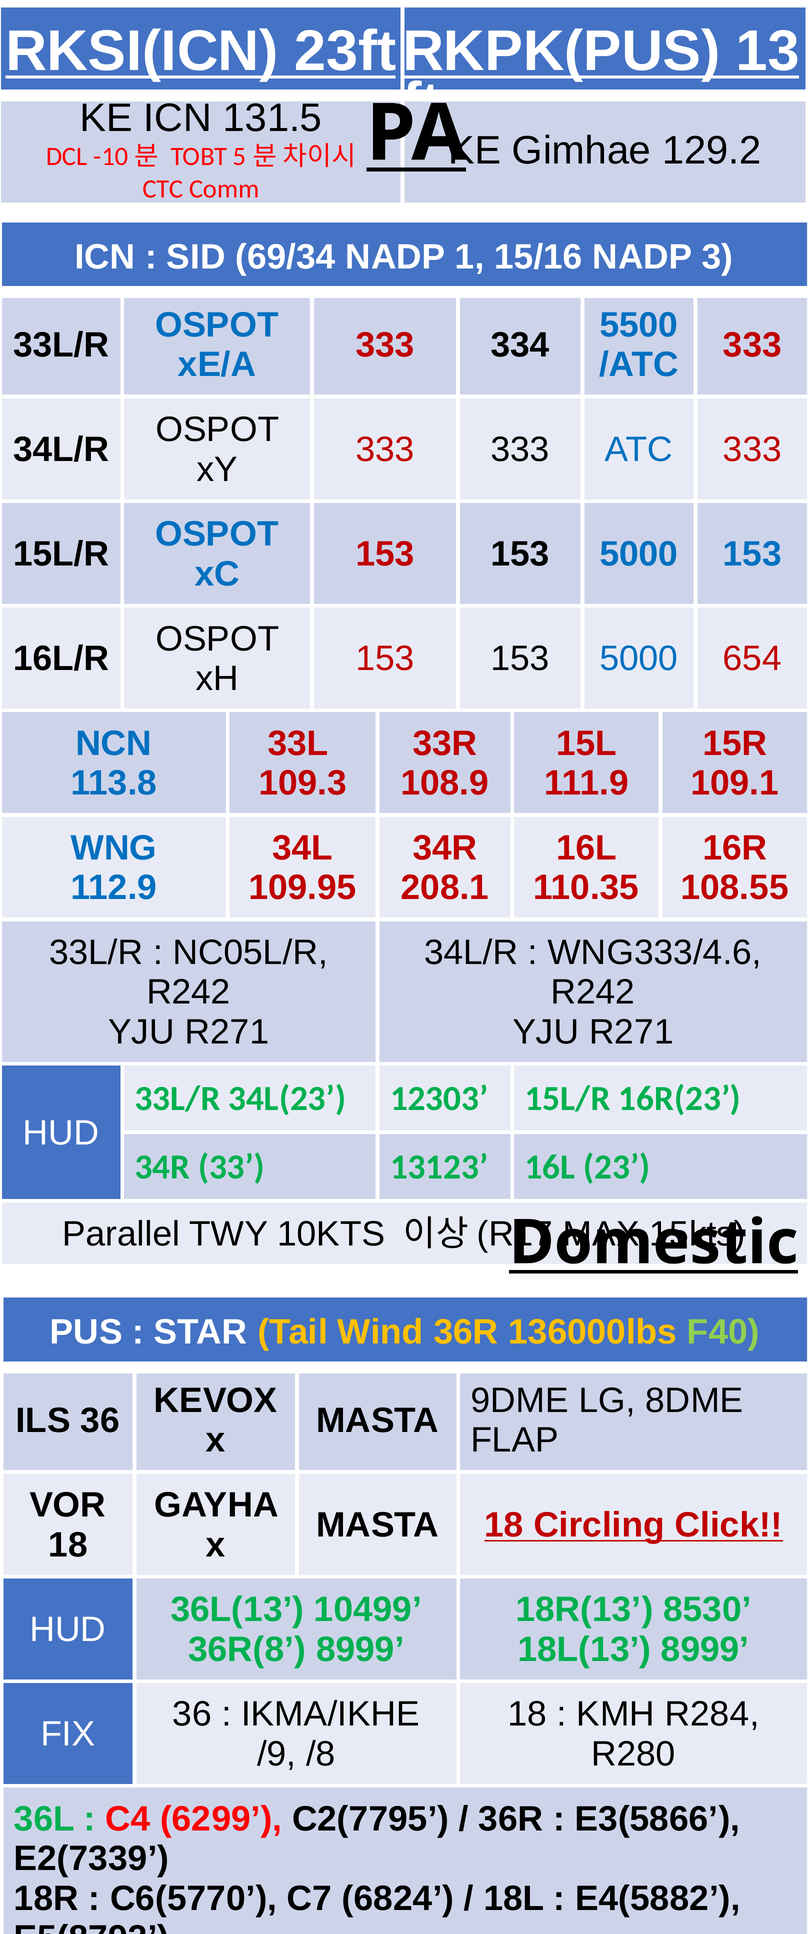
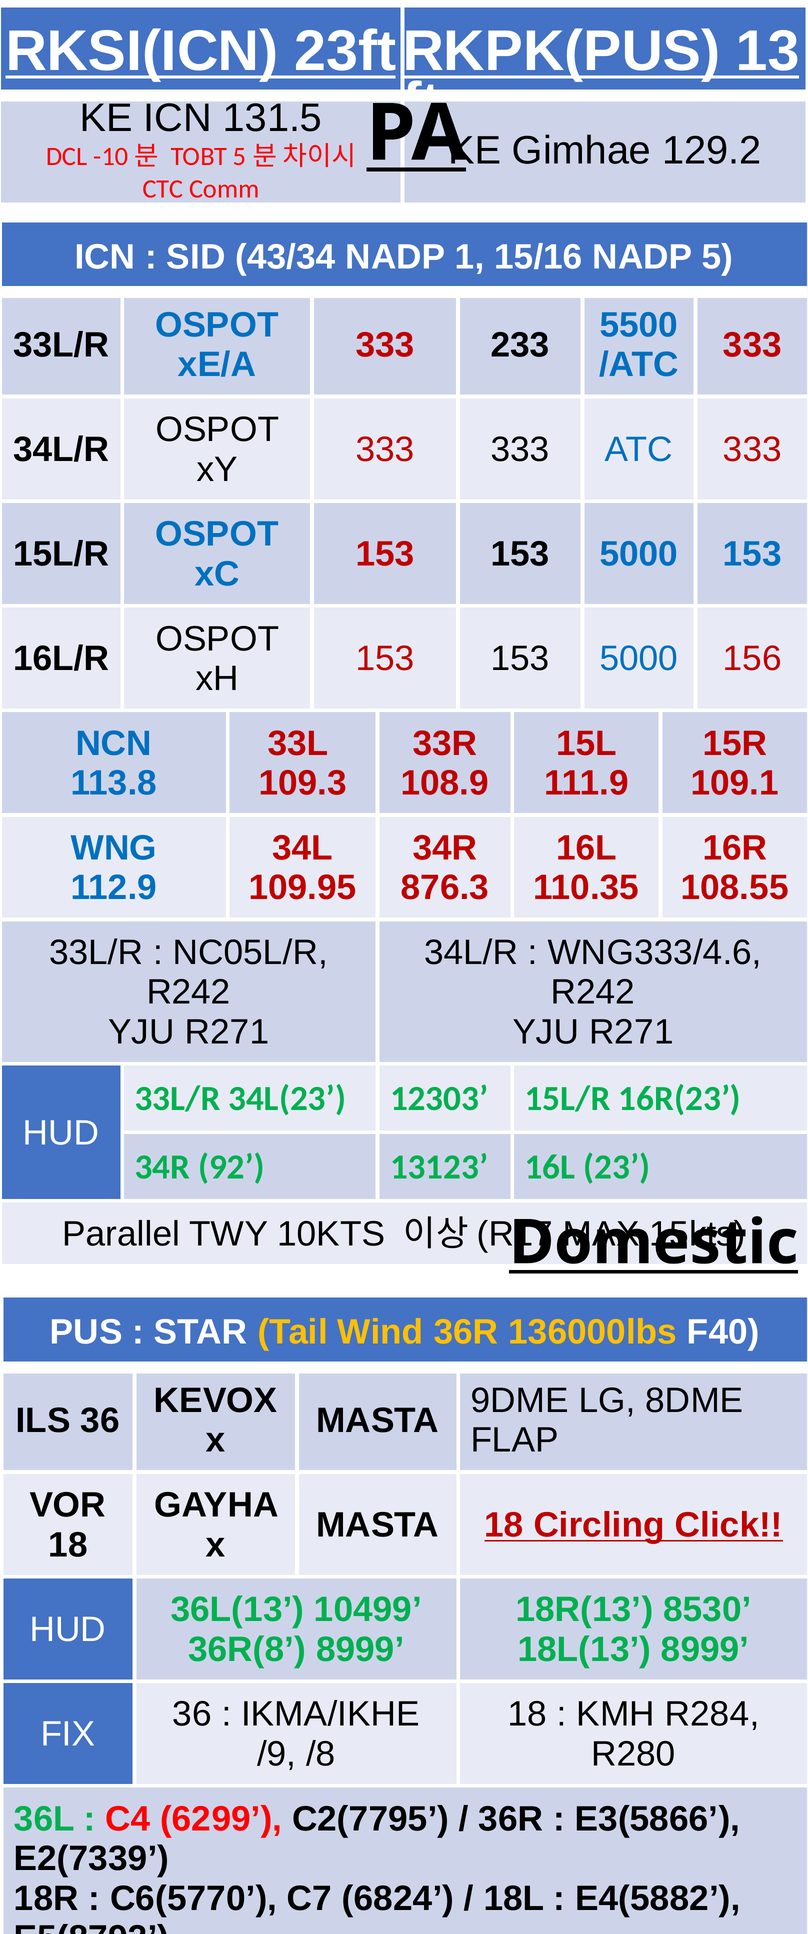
69/34: 69/34 -> 43/34 (285, 257)
NADP 3: 3 -> 5 (718, 257)
334: 334 -> 233 (520, 345)
654: 654 -> 156 (752, 658)
208.1: 208.1 -> 876.3 (445, 887)
33: 33 -> 92 (231, 1167)
F40 colour: light green -> white (723, 1332)
